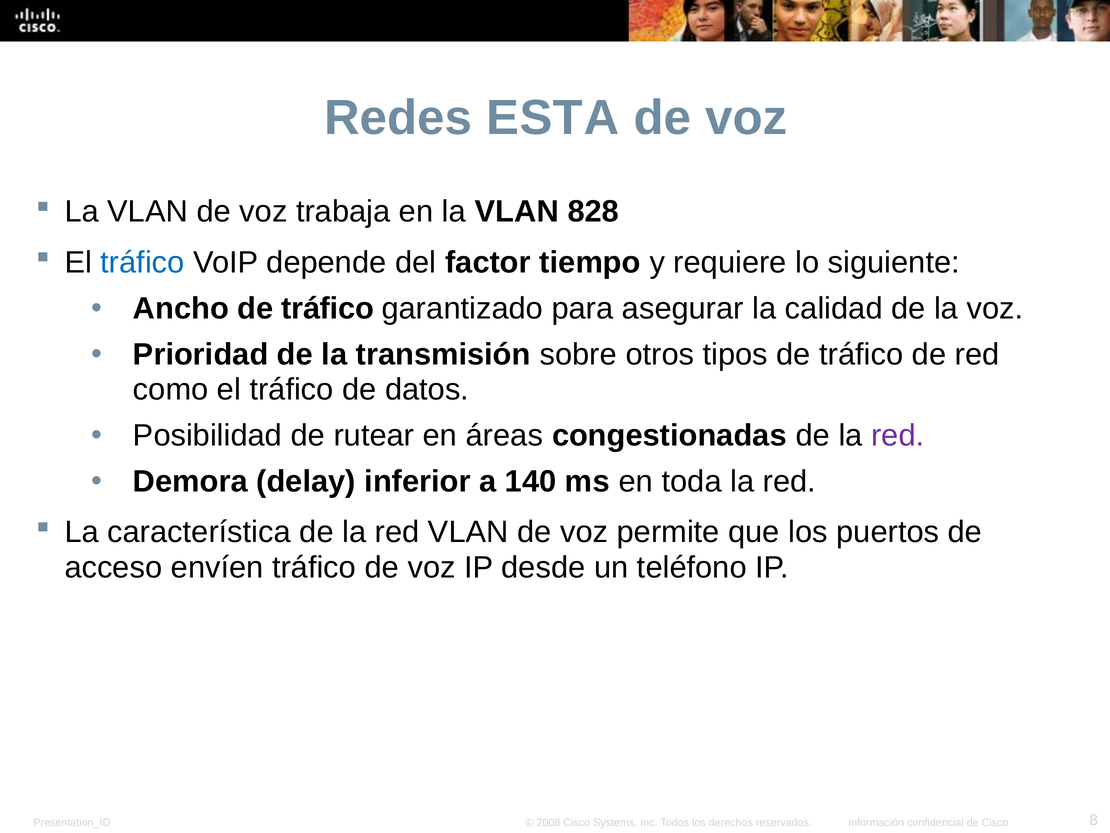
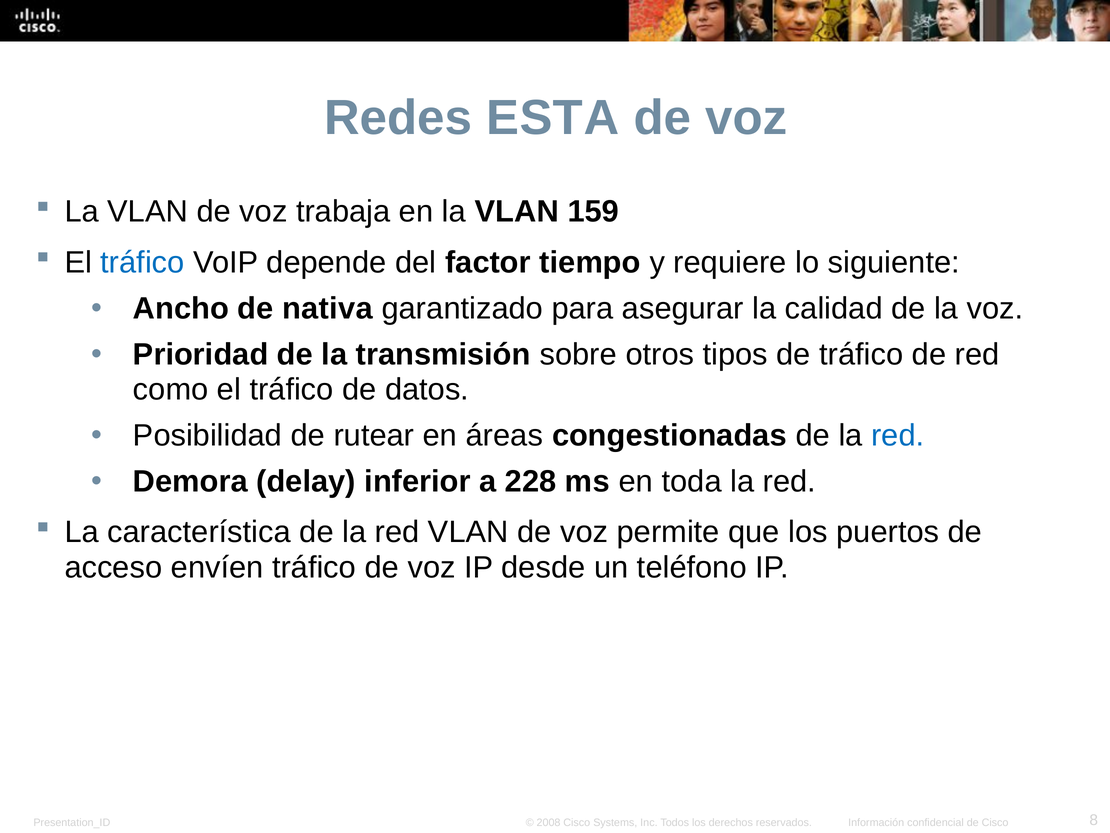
828: 828 -> 159 (593, 212)
Ancho de tráfico: tráfico -> nativa (327, 308)
red colour: purple -> blue (898, 435)
140: 140 -> 228 (531, 481)
